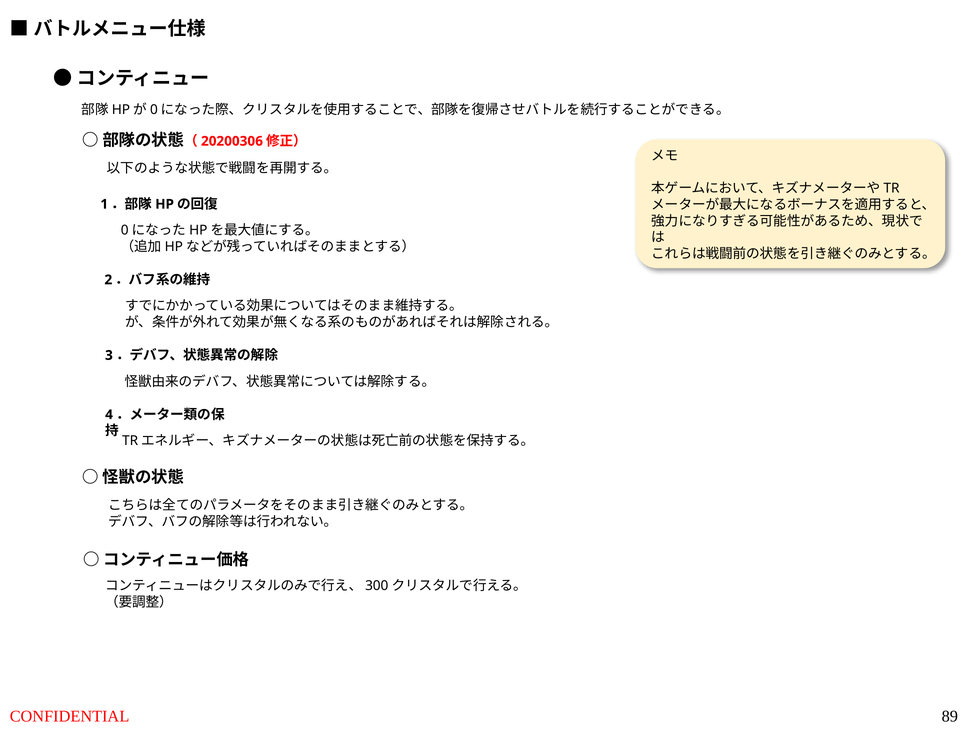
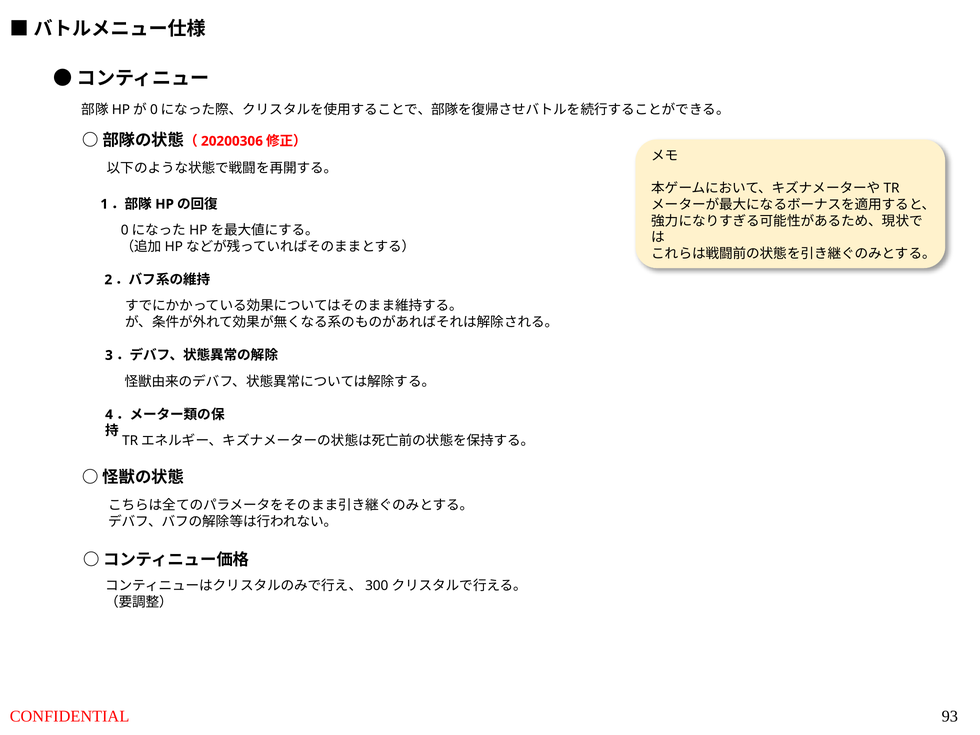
89: 89 -> 93 (950, 717)
